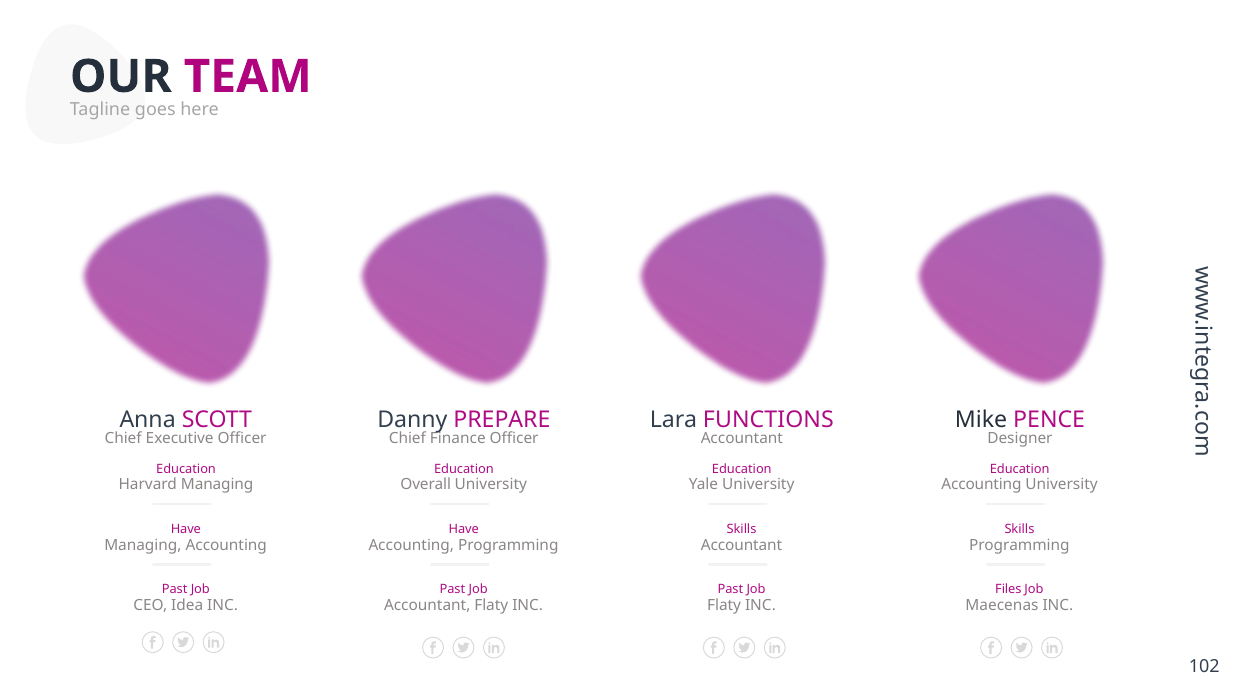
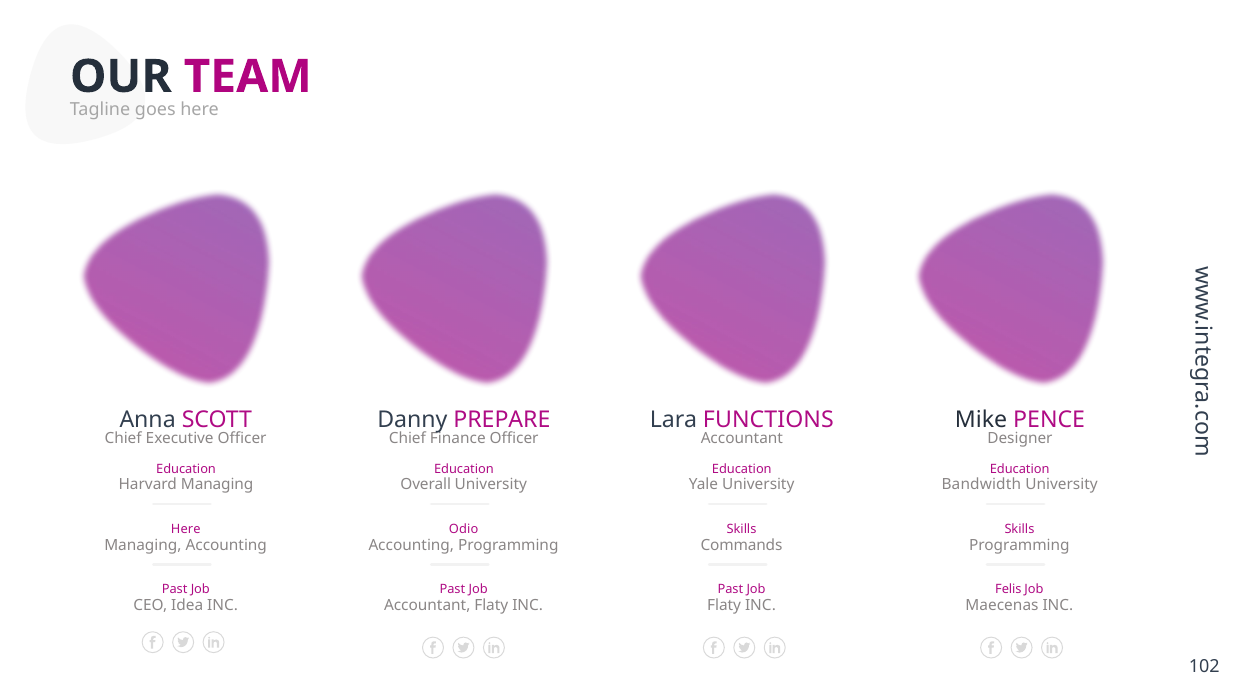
Accounting: Accounting -> Bandwidth (981, 485)
Have: Have -> Here (186, 530)
Have: Have -> Odio (464, 530)
Accountant: Accountant -> Commands (742, 546)
Files: Files -> Felis (1008, 590)
